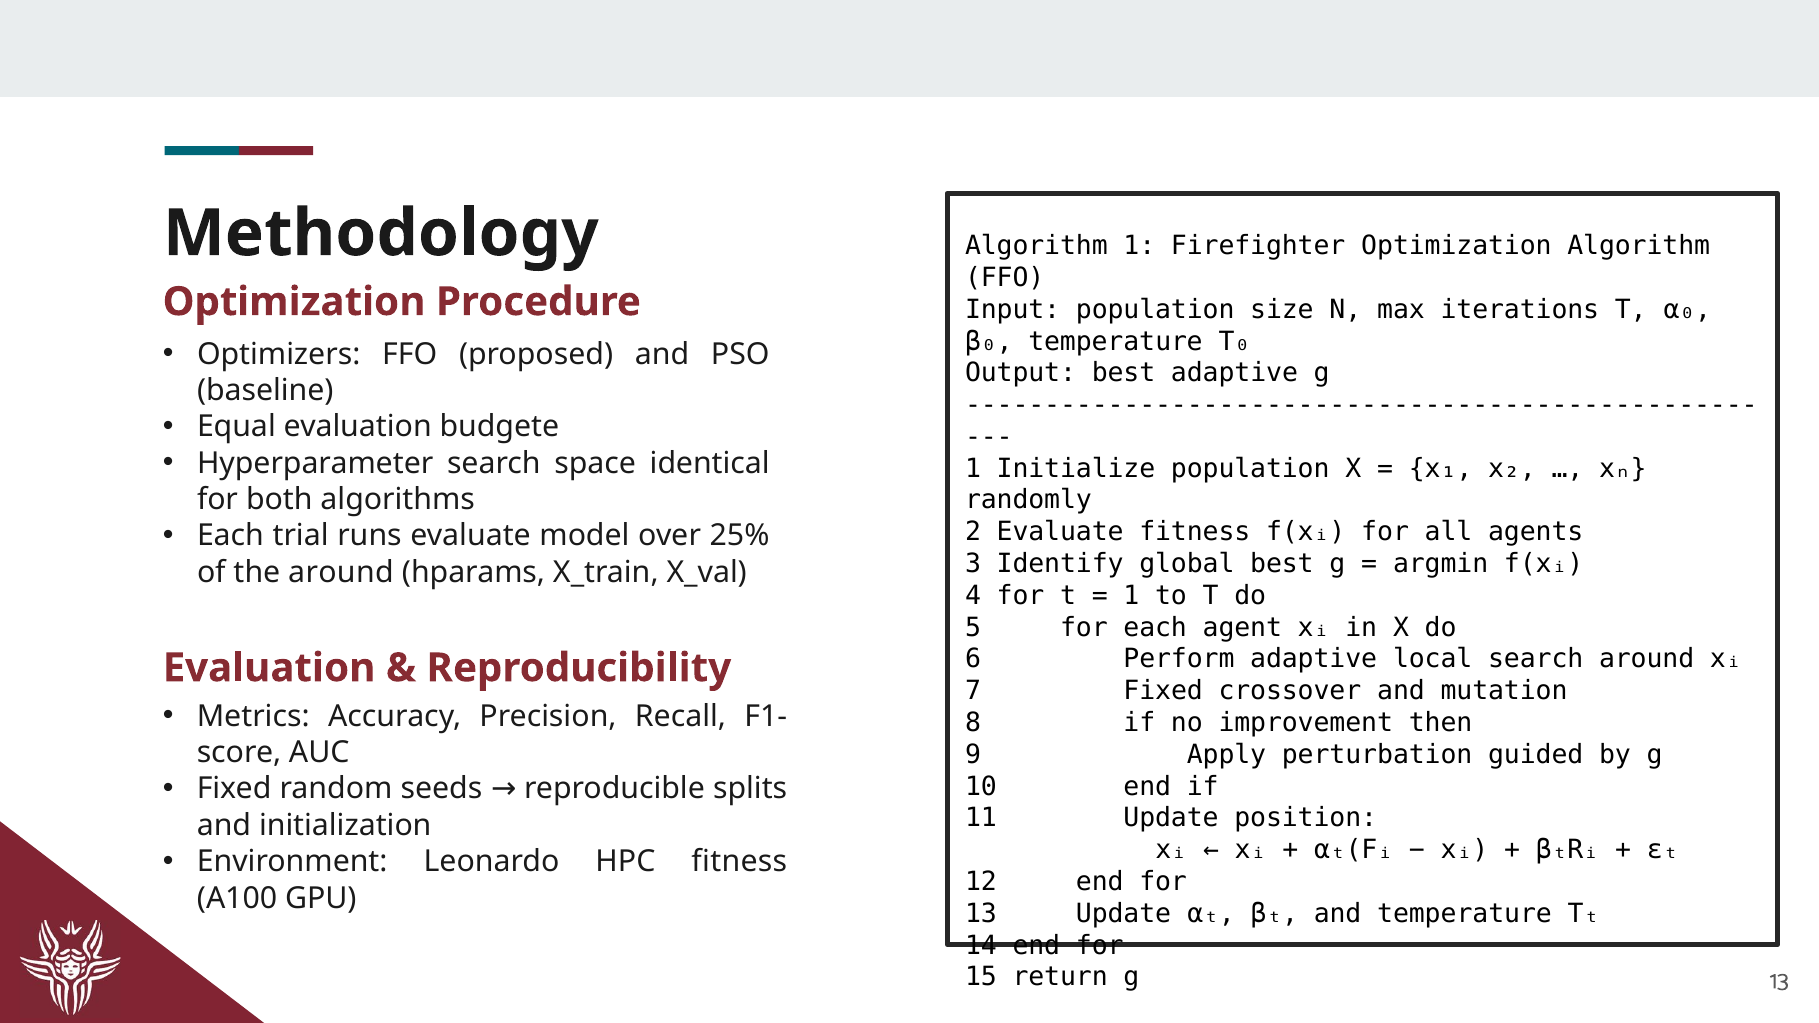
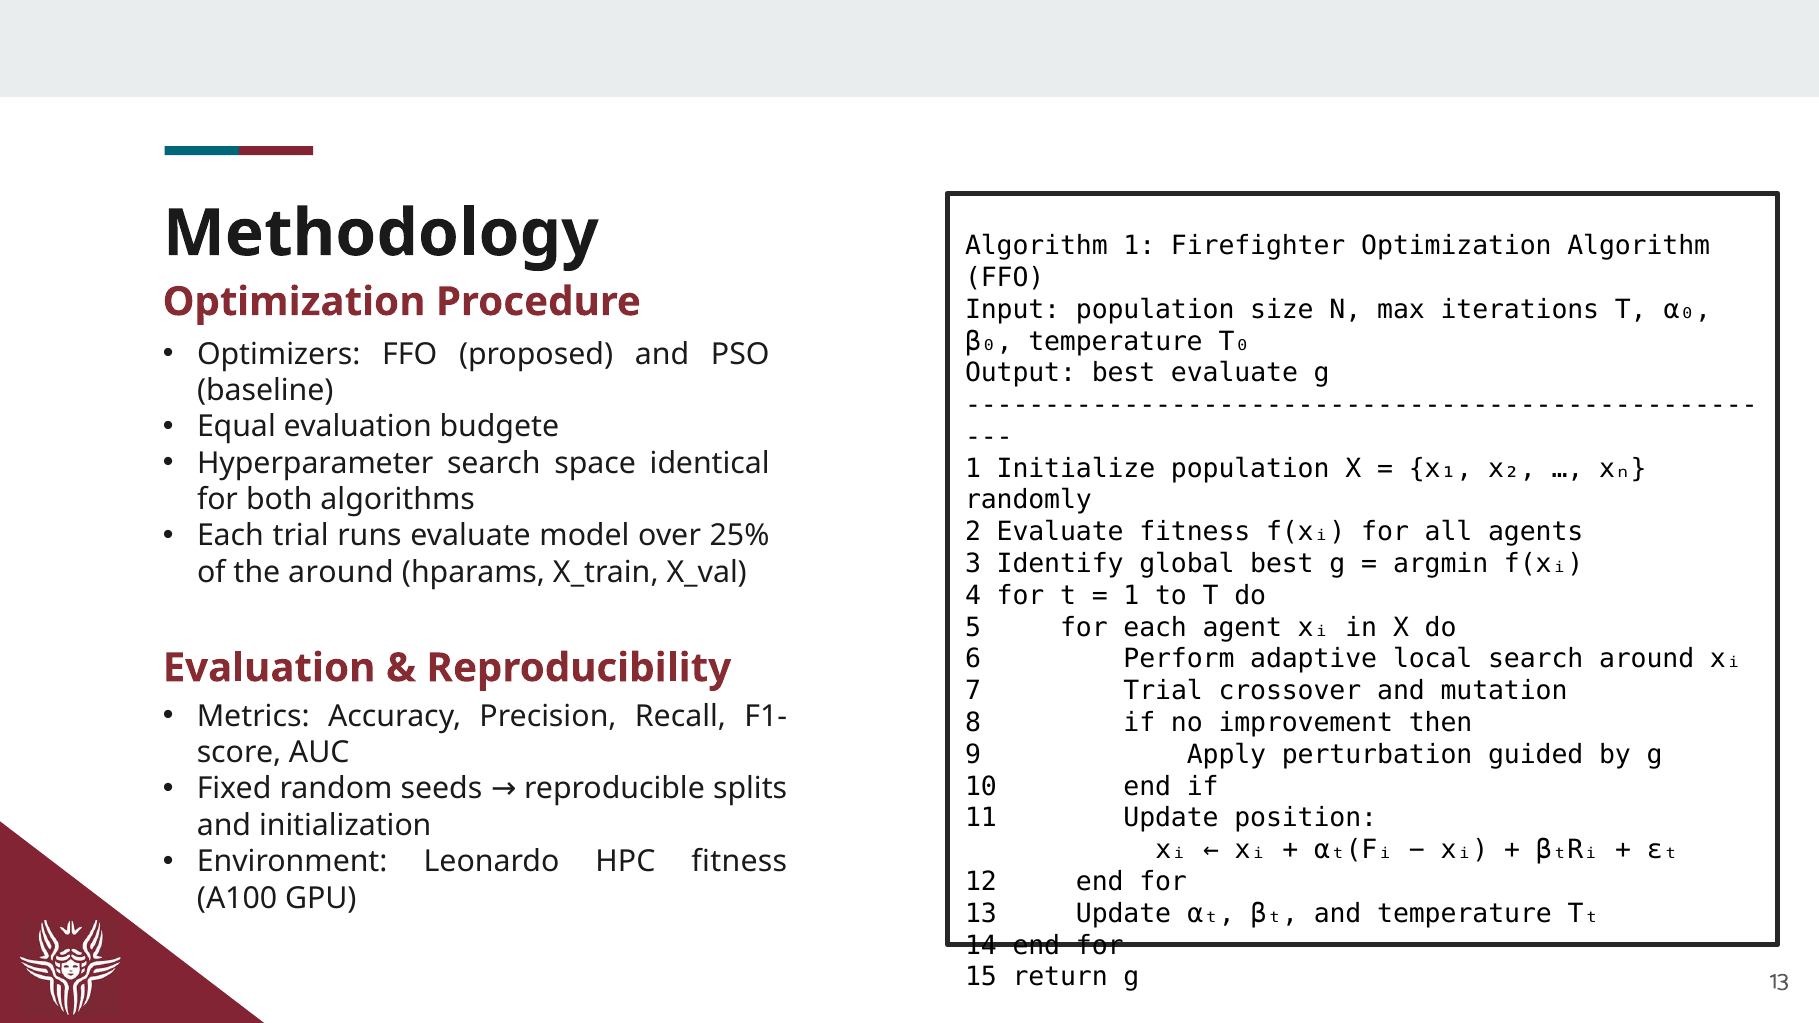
best adaptive: adaptive -> evaluate (1234, 373)
7 Fixed: Fixed -> Trial (1163, 691)
